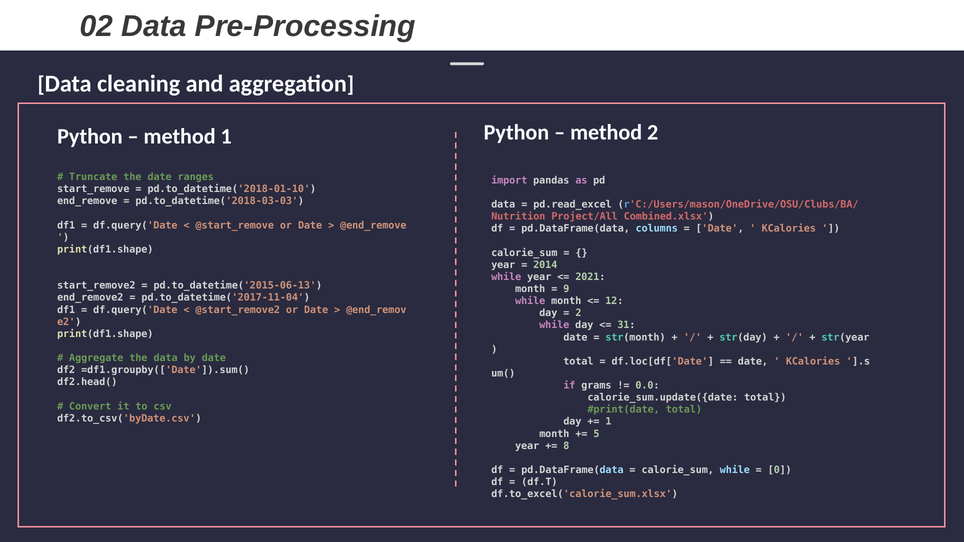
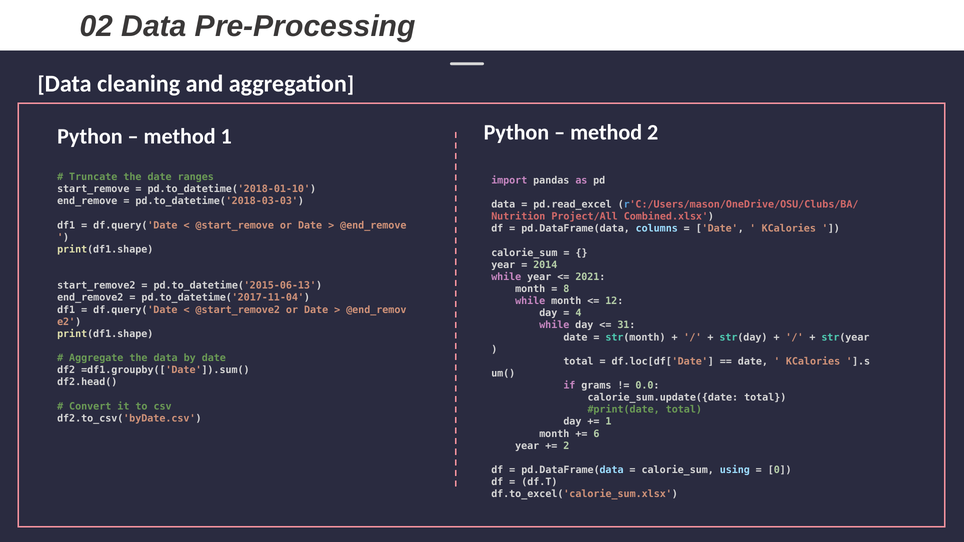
9: 9 -> 8 (566, 289)
2: 2 -> 4 (578, 313)
5: 5 -> 6 (596, 434)
8: 8 -> 2 (566, 446)
calorie_sum while: while -> using (735, 470)
